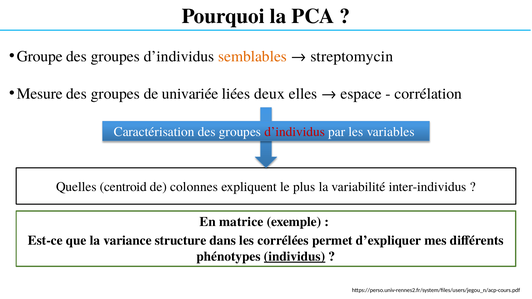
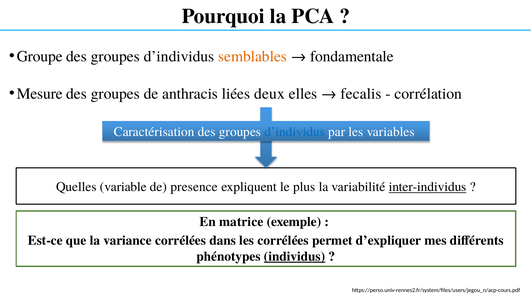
streptomycin: streptomycin -> fondamentale (352, 56)
univariée: univariée -> anthracis (190, 94)
espace: espace -> fecalis (361, 94)
d’individus colour: red -> blue (295, 132)
centroid: centroid -> variable (123, 187)
colonnes: colonnes -> presence (194, 187)
inter-individus underline: none -> present (428, 187)
variance structure: structure -> corrélées (181, 241)
